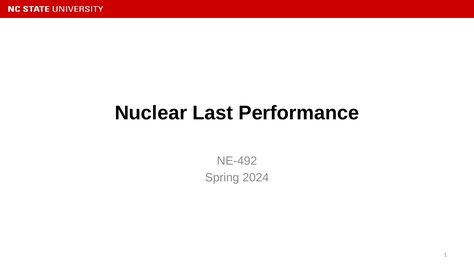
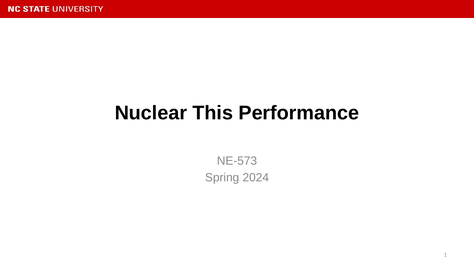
Last: Last -> This (213, 113)
NE-492: NE-492 -> NE-573 (237, 161)
